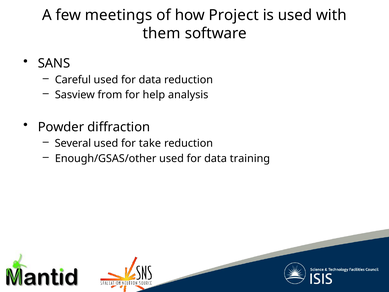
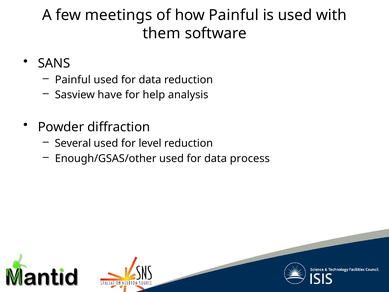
how Project: Project -> Painful (234, 15)
Careful: Careful -> Painful (73, 80)
from: from -> have (110, 95)
take: take -> level (150, 143)
training: training -> process (250, 158)
